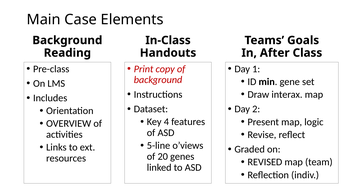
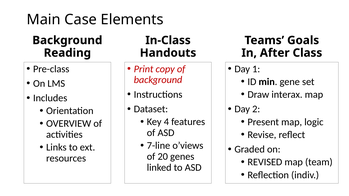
5-line: 5-line -> 7-line (159, 146)
